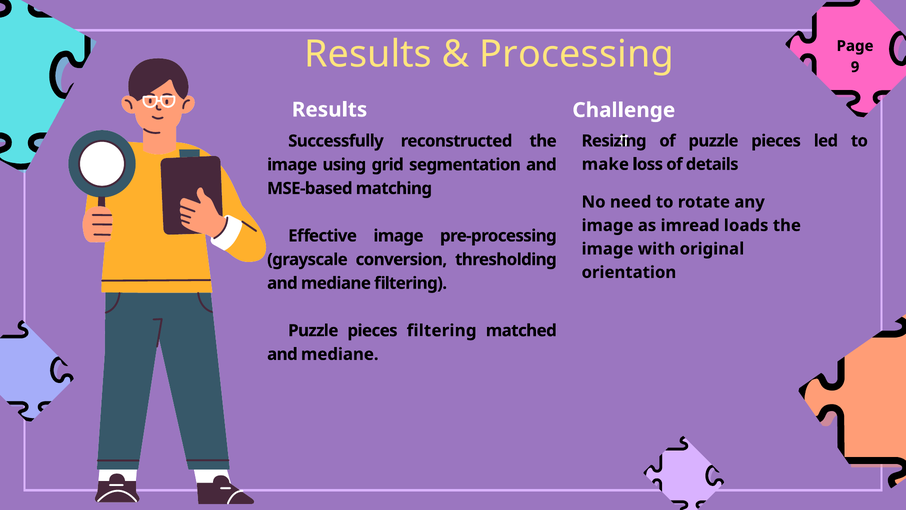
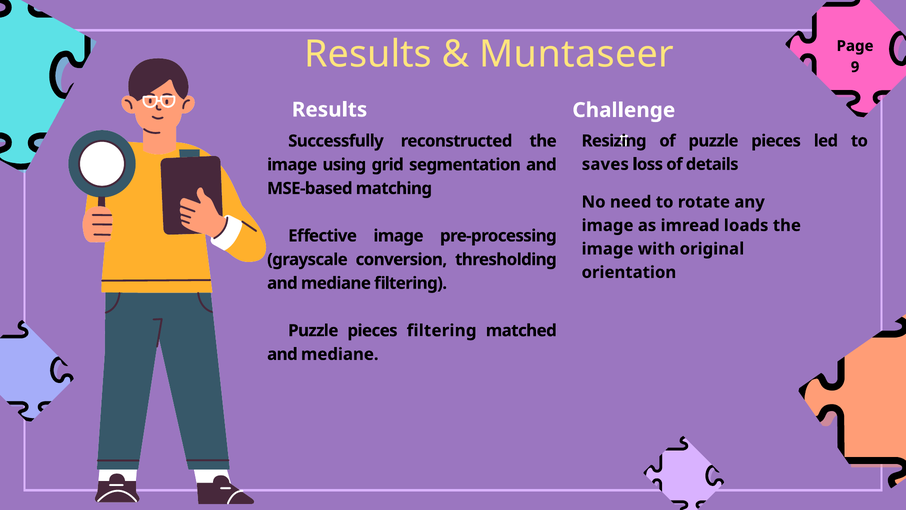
Processing: Processing -> Muntaseer (577, 54)
make: make -> saves (605, 164)
